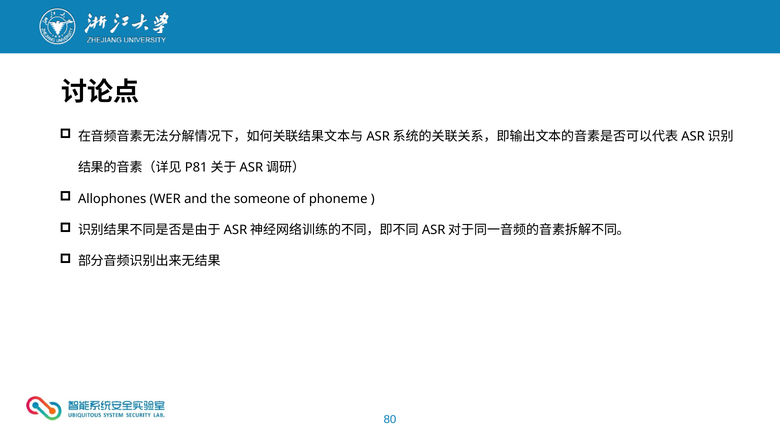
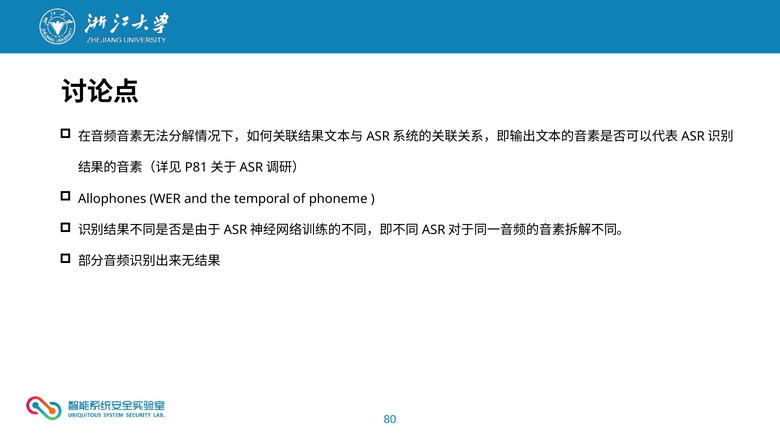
someone: someone -> temporal (262, 199)
